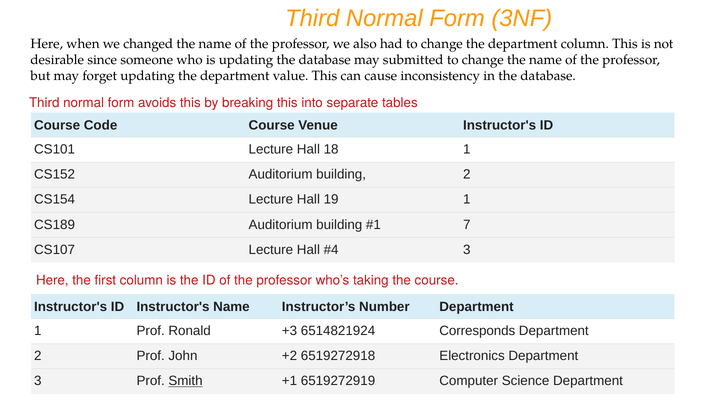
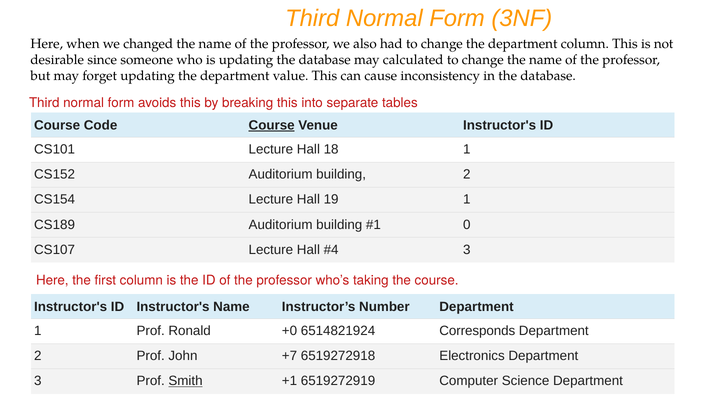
submitted: submitted -> calculated (413, 60)
Course underline: none -> present (272, 125)
7: 7 -> 0 (467, 224)
+3: +3 -> +0 (289, 331)
+2: +2 -> +7 (289, 356)
